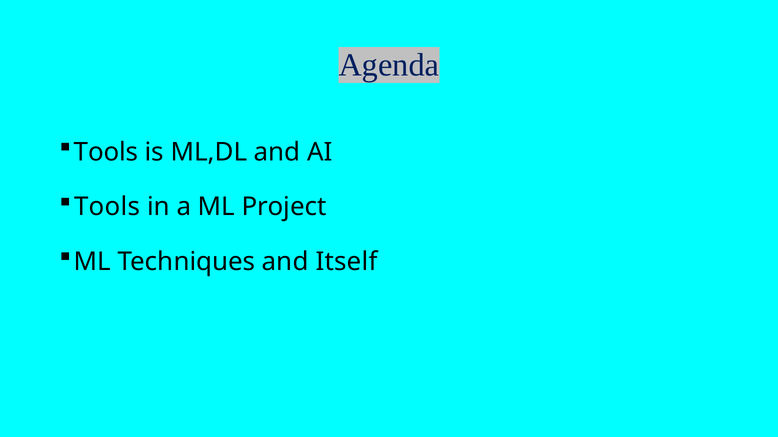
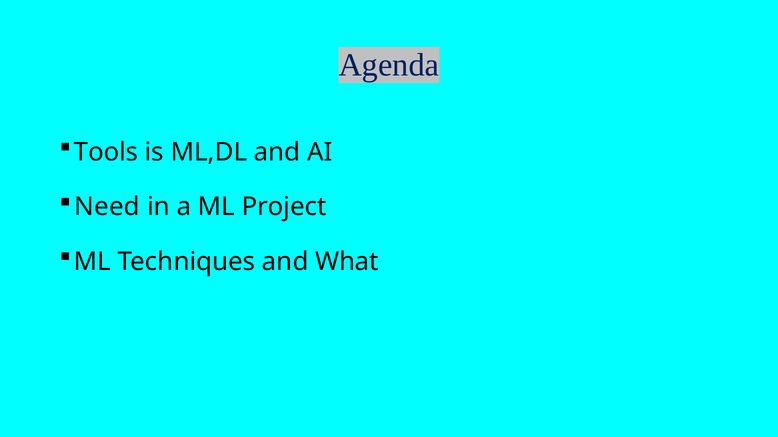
Tools: Tools -> Need (107, 207)
Itself: Itself -> What (347, 262)
